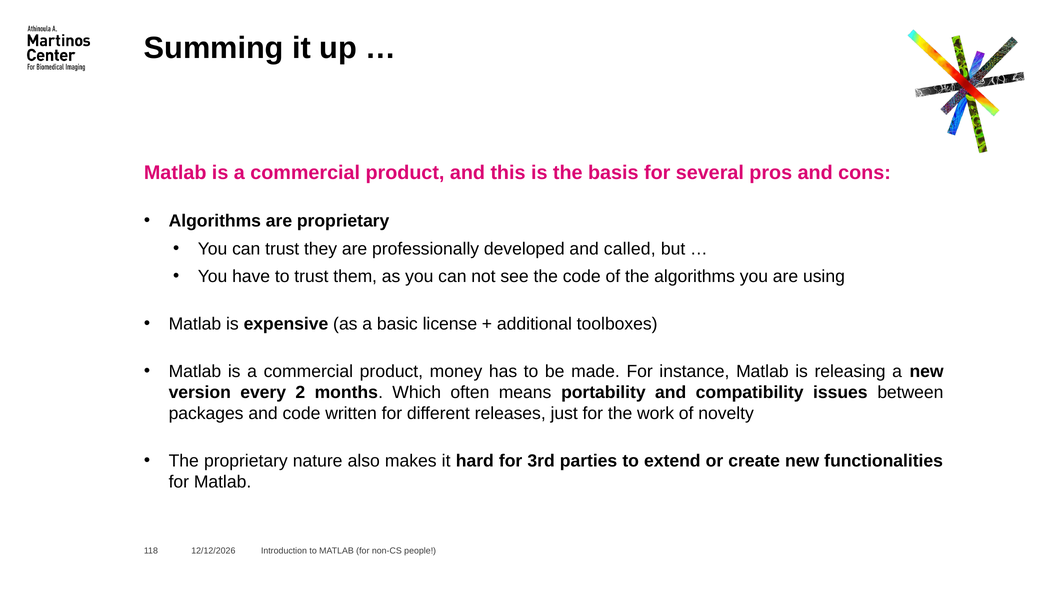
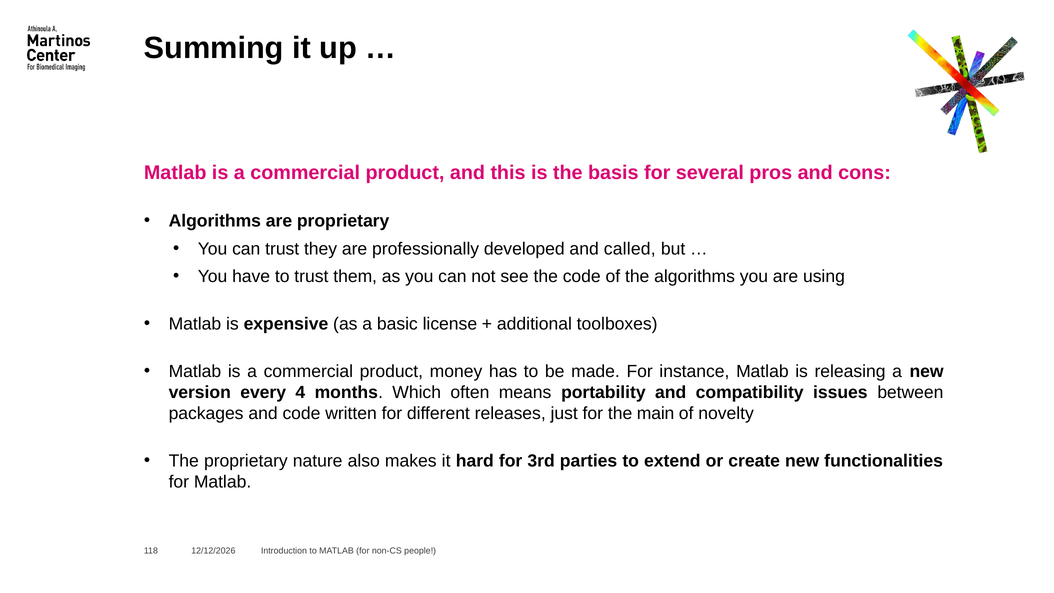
2: 2 -> 4 (300, 392)
work: work -> main (656, 413)
